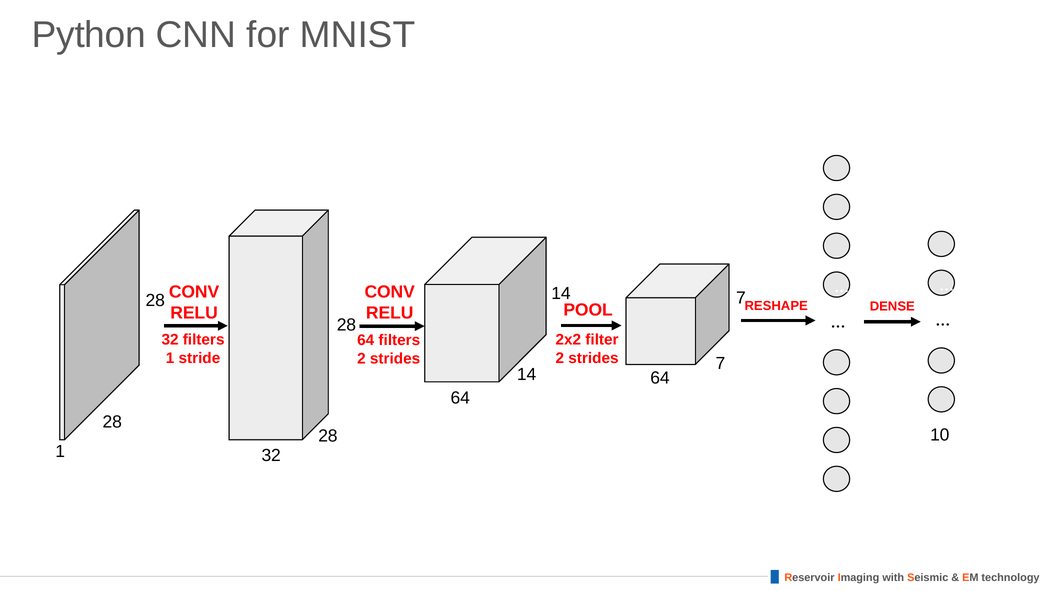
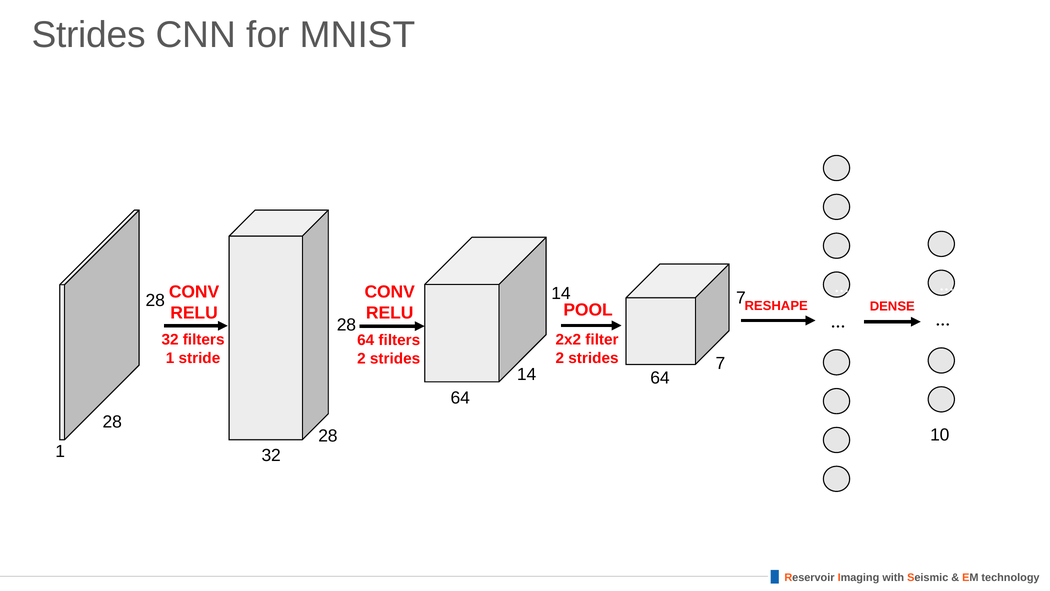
Python: Python -> Strides (89, 35)
